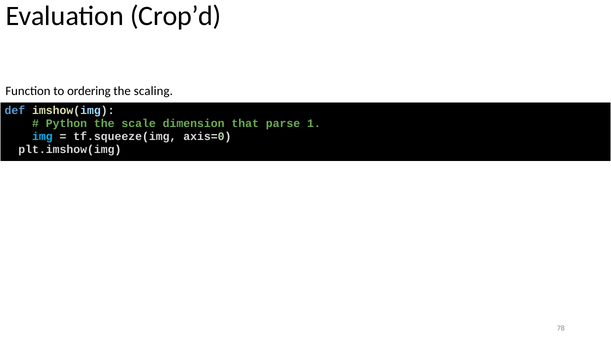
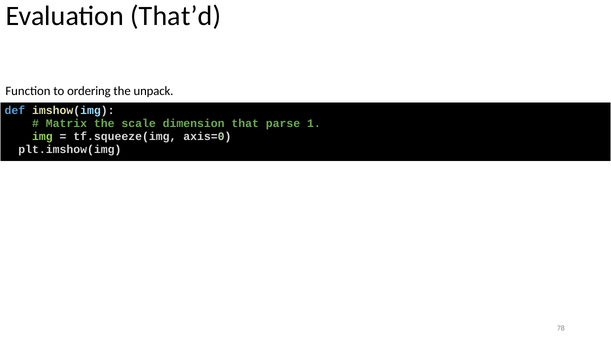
Crop’d: Crop’d -> That’d (176, 16)
scaling: scaling -> unpack (153, 91)
Python: Python -> Matrix (66, 123)
img colour: light blue -> light green (42, 136)
